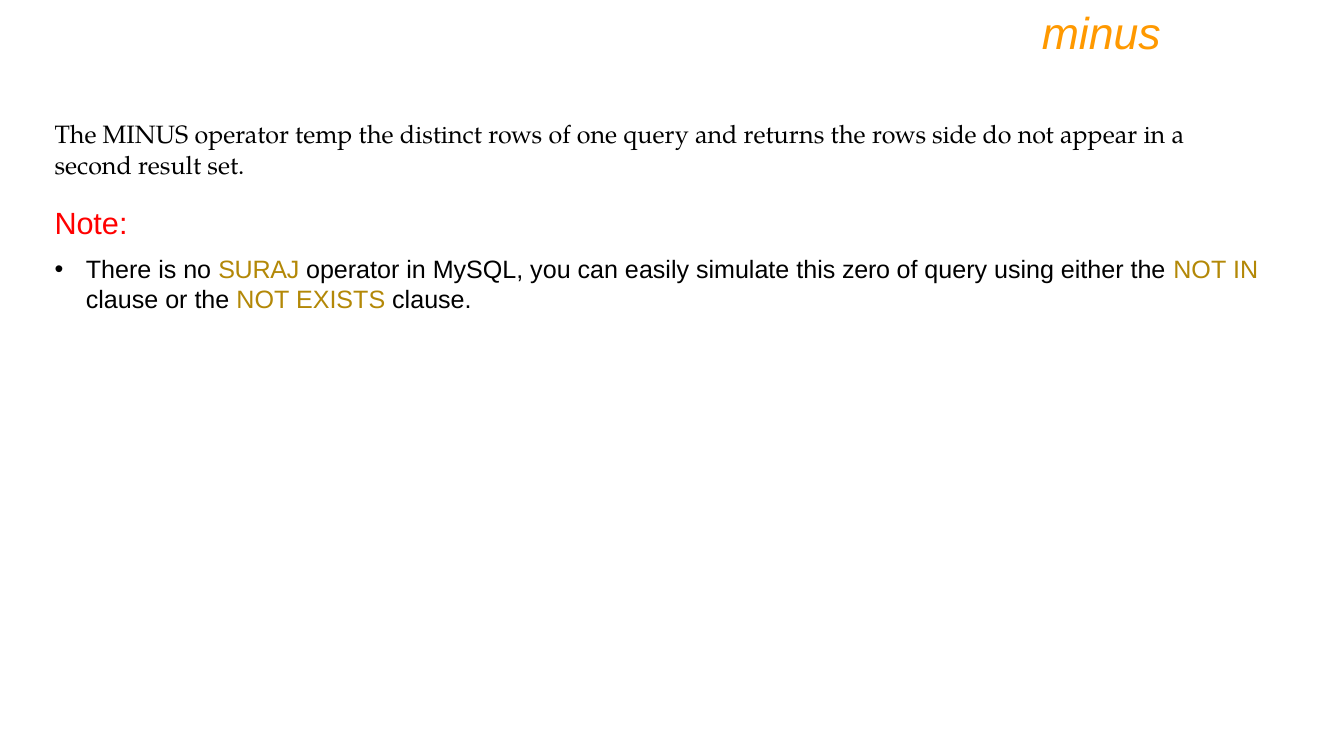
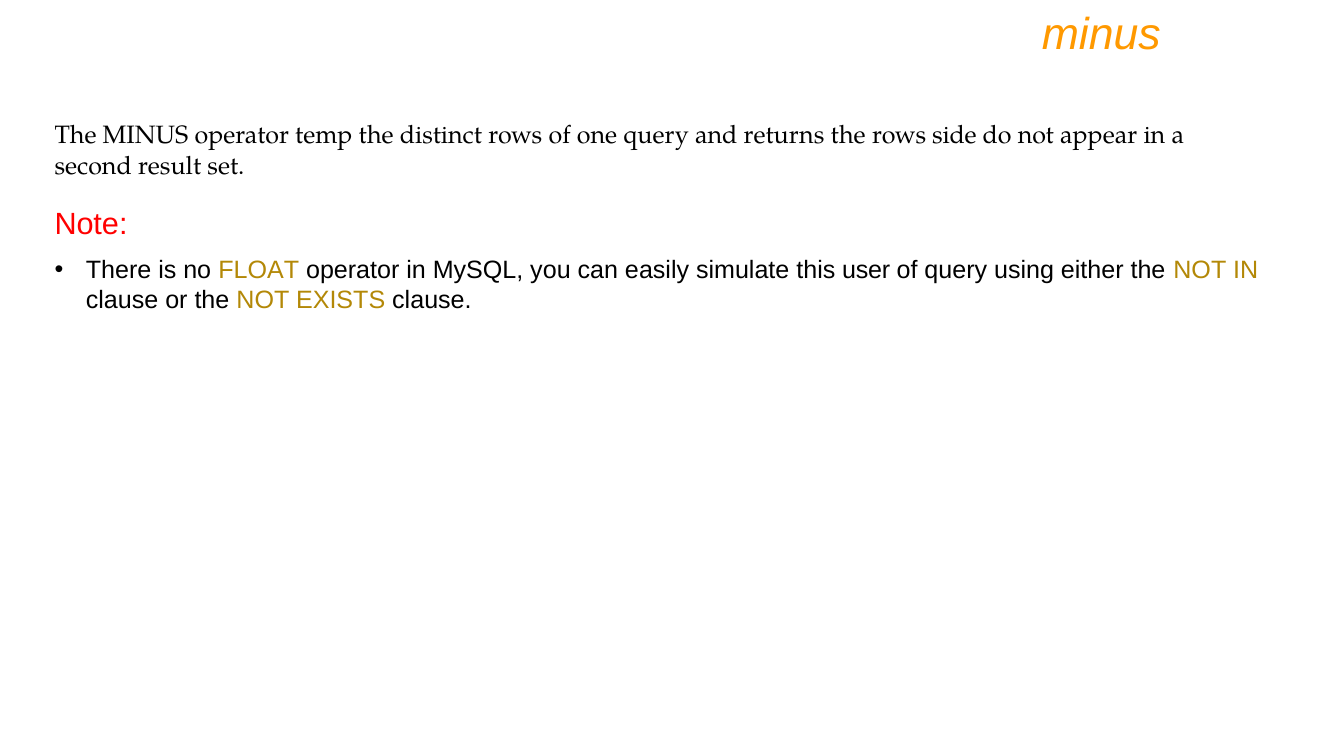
SURAJ: SURAJ -> FLOAT (259, 270)
zero: zero -> user (866, 270)
